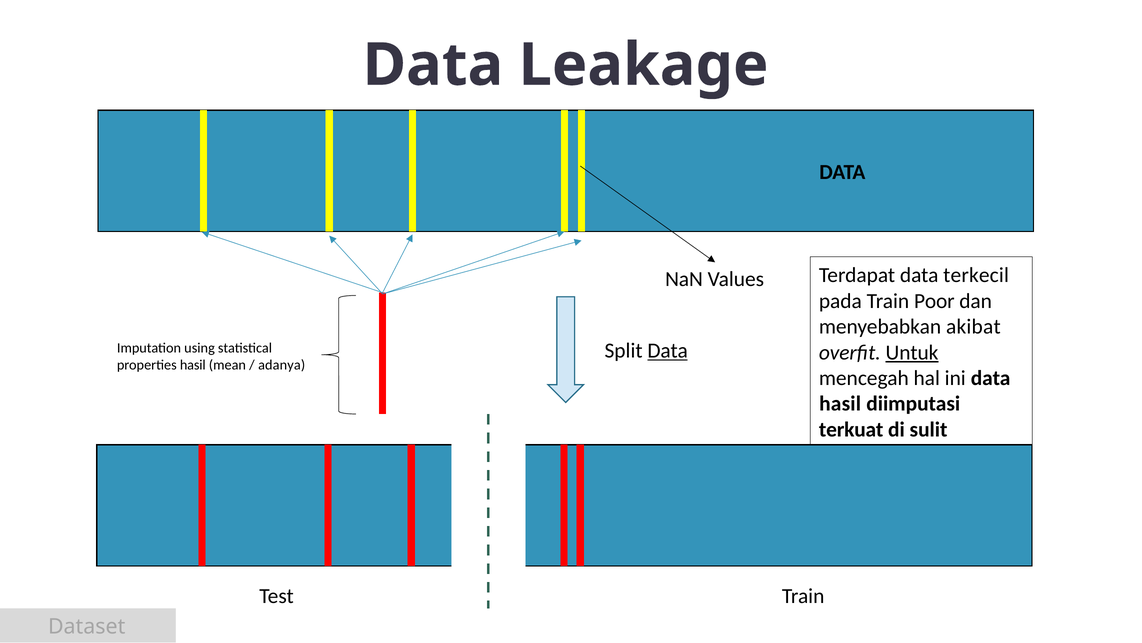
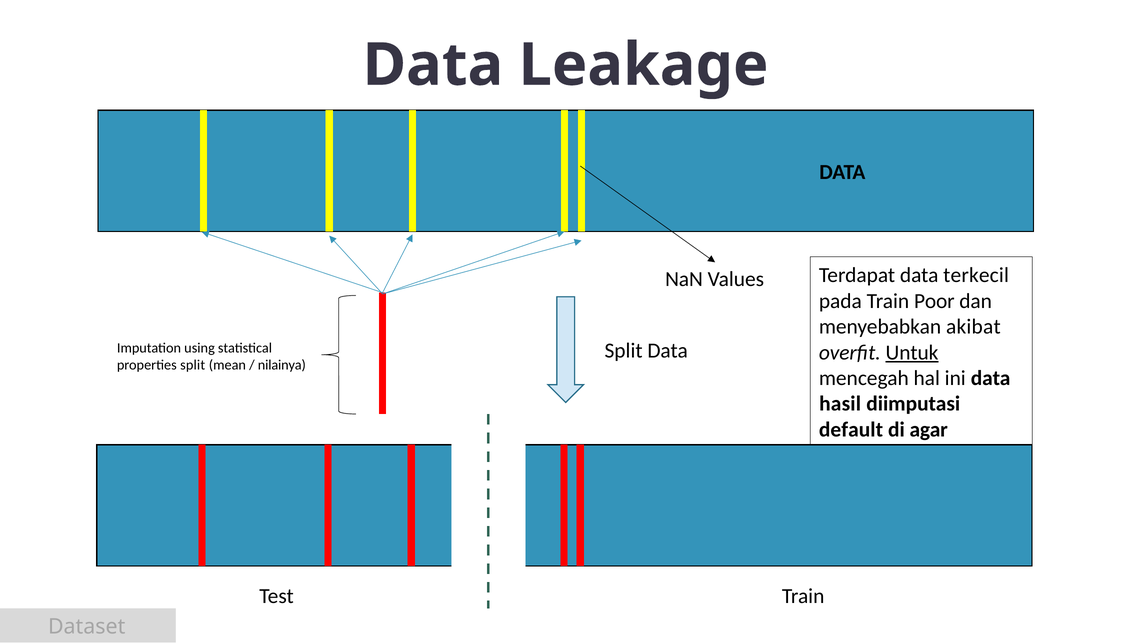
Data underline: present -> none (668, 350)
properties hasil: hasil -> split (193, 365)
adanya: adanya -> nilainya (282, 365)
terkuat: terkuat -> default (851, 429)
sulit: sulit -> agar (929, 429)
